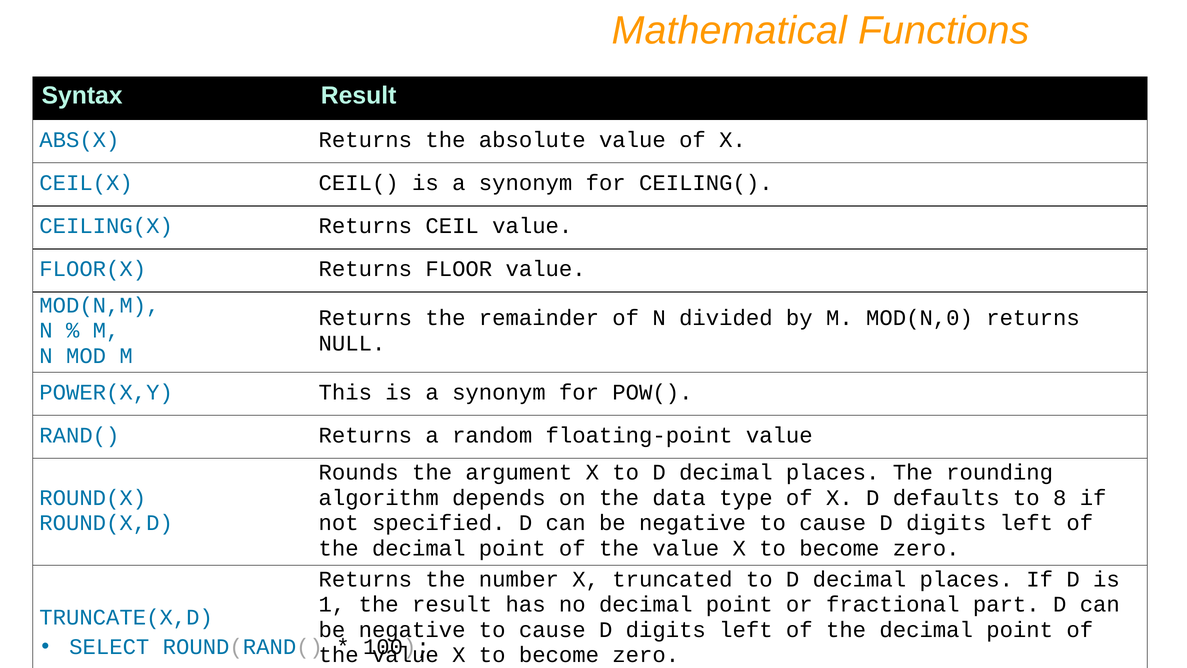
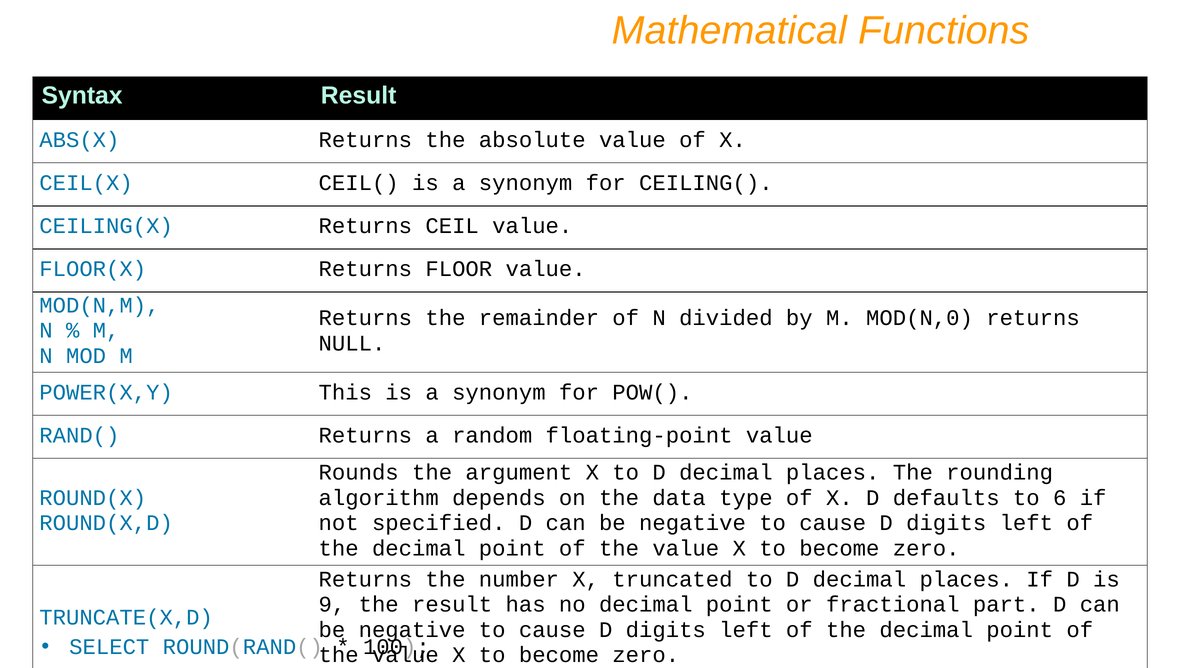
8: 8 -> 6 (1060, 497)
1: 1 -> 9 (332, 604)
